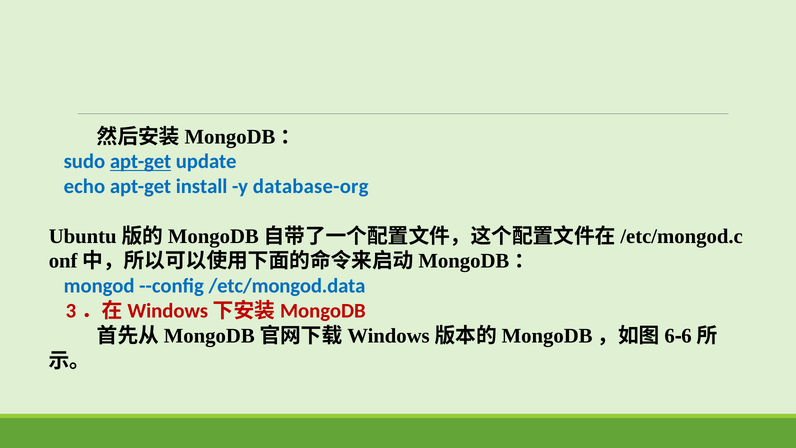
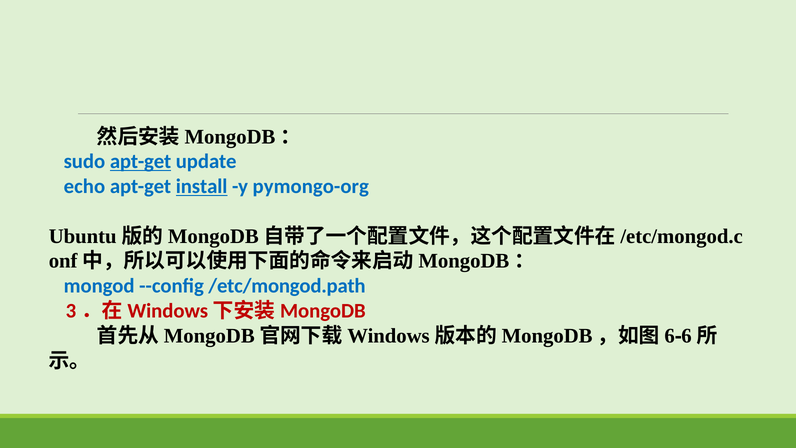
install underline: none -> present (202, 186)
database-org: database-org -> pymongo-org (311, 186)
/etc/mongod.data: /etc/mongod.data -> /etc/mongod.path (287, 286)
